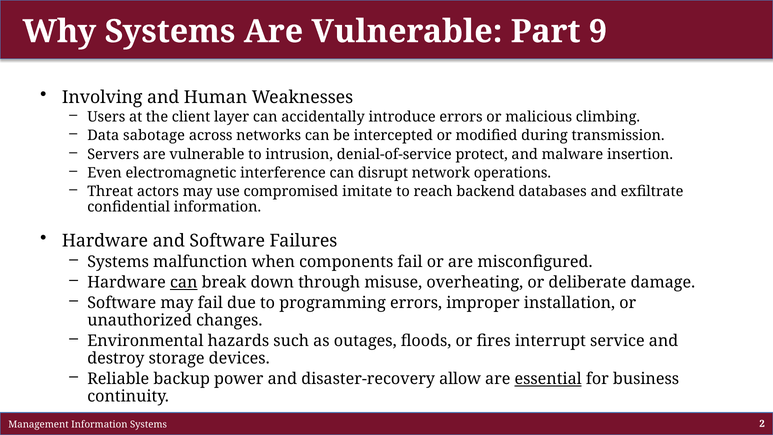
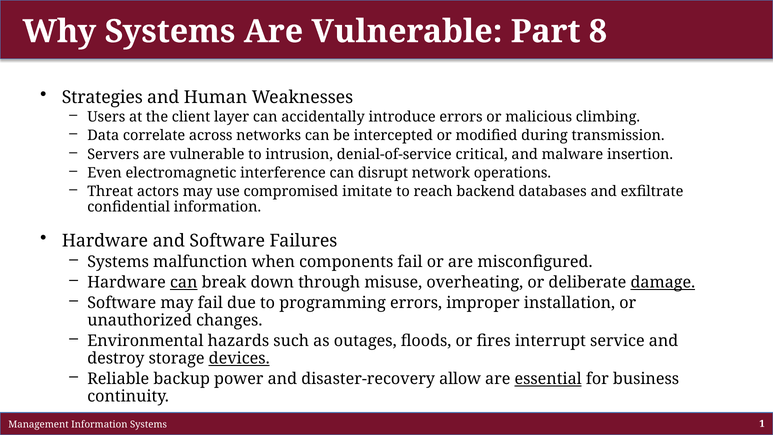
9: 9 -> 8 (598, 32)
Involving: Involving -> Strategies (102, 97)
sabotage: sabotage -> correlate (154, 136)
protect: protect -> critical (482, 154)
damage underline: none -> present (663, 282)
devices underline: none -> present (239, 358)
2: 2 -> 1 (762, 424)
